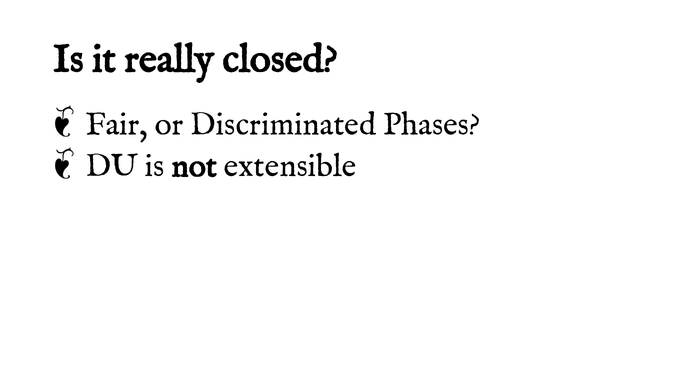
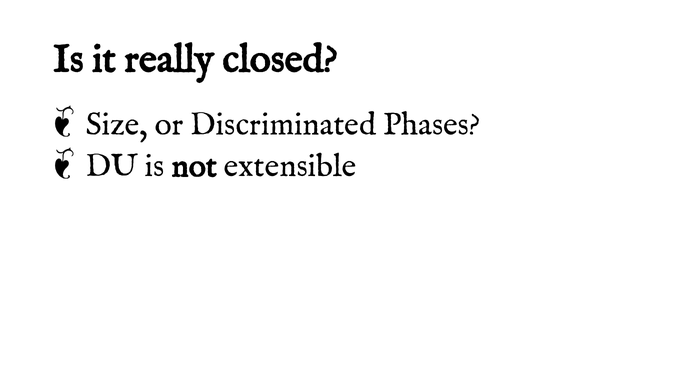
Fair: Fair -> Size (117, 124)
